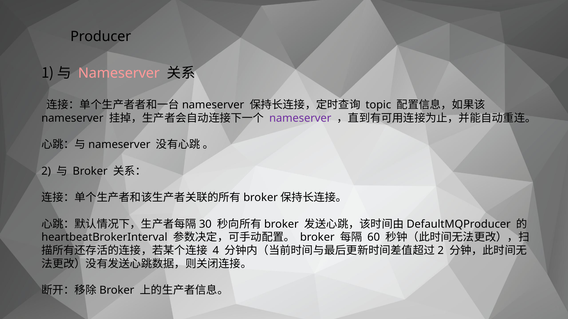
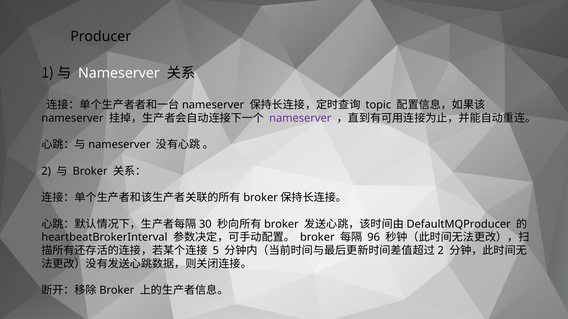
Nameserver colour: pink -> white (119, 73)
60: 60 -> 96 (374, 238)
4: 4 -> 5 (216, 251)
